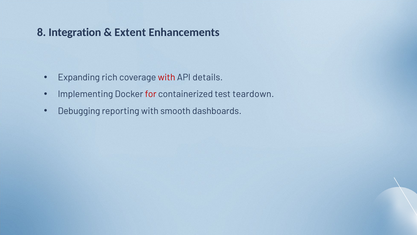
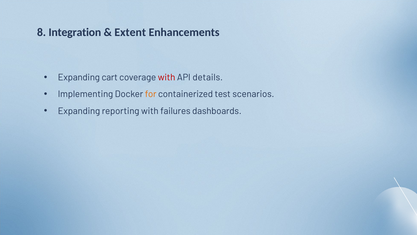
rich: rich -> cart (110, 77)
for colour: red -> orange (151, 94)
teardown: teardown -> scenarios (253, 94)
Debugging: Debugging -> Expanding (79, 111)
smooth: smooth -> failures (175, 111)
